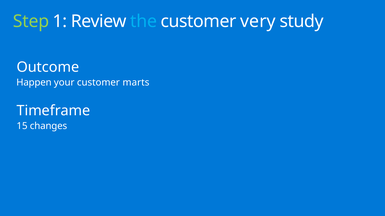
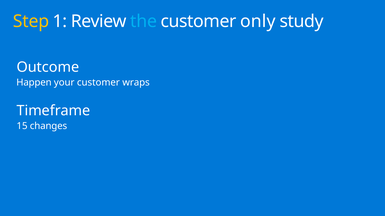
Step colour: light green -> yellow (31, 21)
very: very -> only (258, 21)
marts: marts -> wraps (136, 83)
